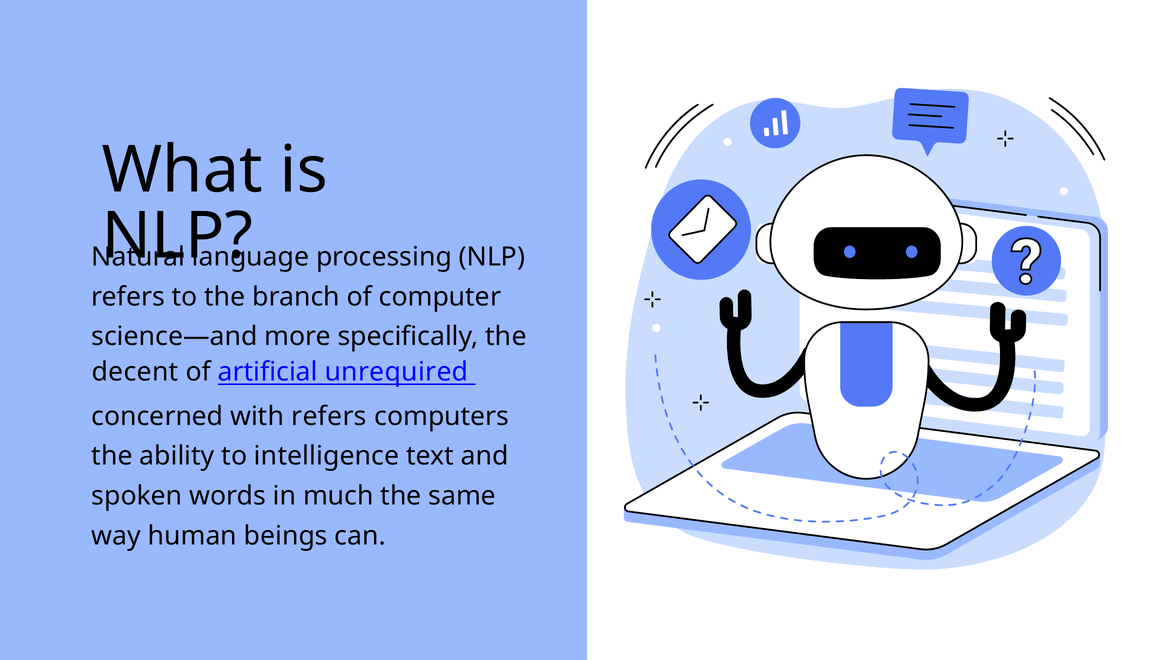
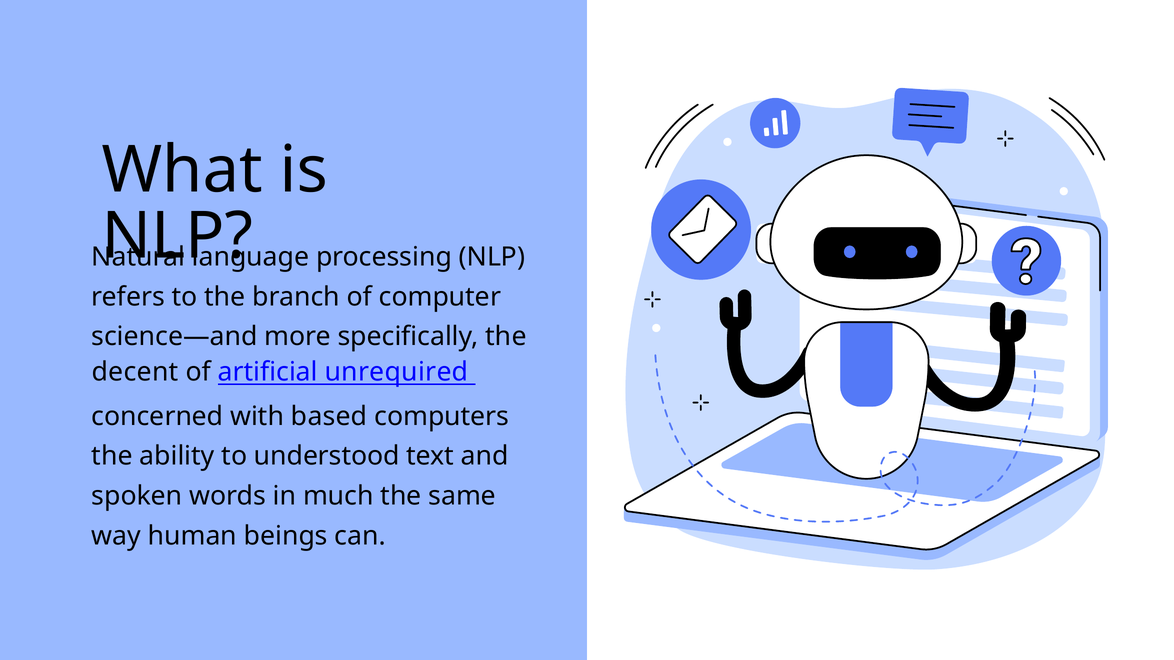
with refers: refers -> based (329, 417)
intelligence: intelligence -> understood (327, 456)
